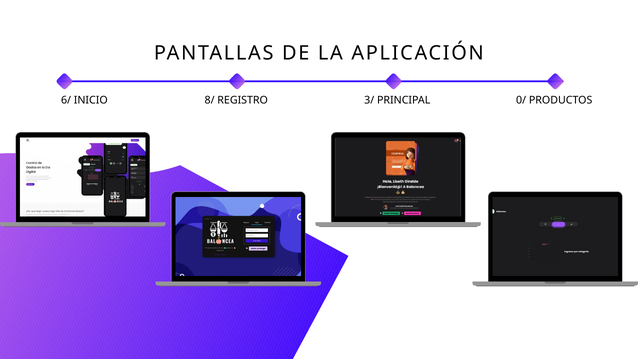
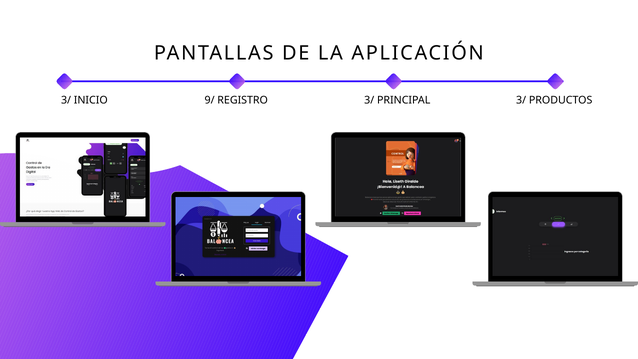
6/: 6/ -> 3/ (66, 100)
8/: 8/ -> 9/ (210, 100)
PRINCIPAL 0/: 0/ -> 3/ (521, 100)
